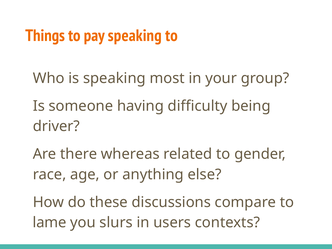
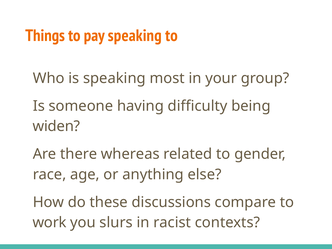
driver: driver -> widen (56, 126)
lame: lame -> work (50, 223)
users: users -> racist (172, 223)
